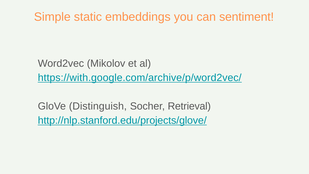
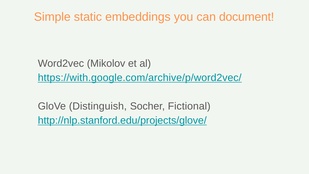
sentiment: sentiment -> document (247, 17)
Retrieval: Retrieval -> Fictional (189, 106)
